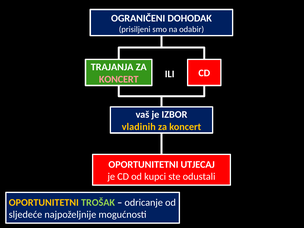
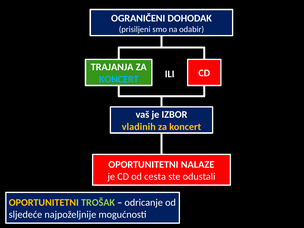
KONCERT colour: pink -> light blue (119, 79)
UTJECAJ: UTJECAJ -> NALAZE (198, 164)
kupci: kupci -> cesta (155, 177)
